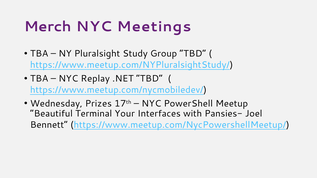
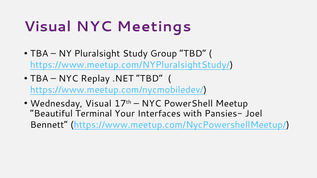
Merch: Merch -> Visual (48, 27)
Wednesday Prizes: Prizes -> Visual (98, 104)
